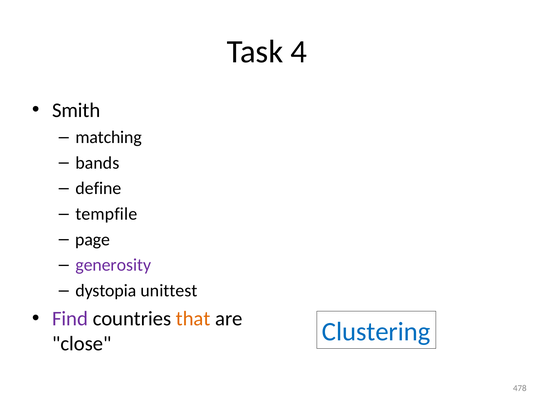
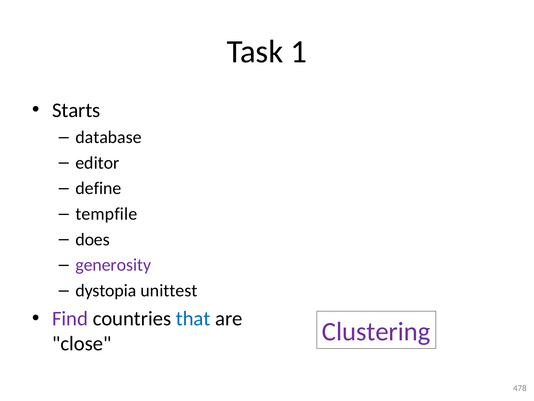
4: 4 -> 1 (299, 52)
Smith: Smith -> Starts (76, 110)
matching: matching -> database (109, 137)
bands: bands -> editor (97, 163)
page: page -> does (93, 239)
that colour: orange -> blue (193, 318)
Clustering colour: blue -> purple (376, 331)
